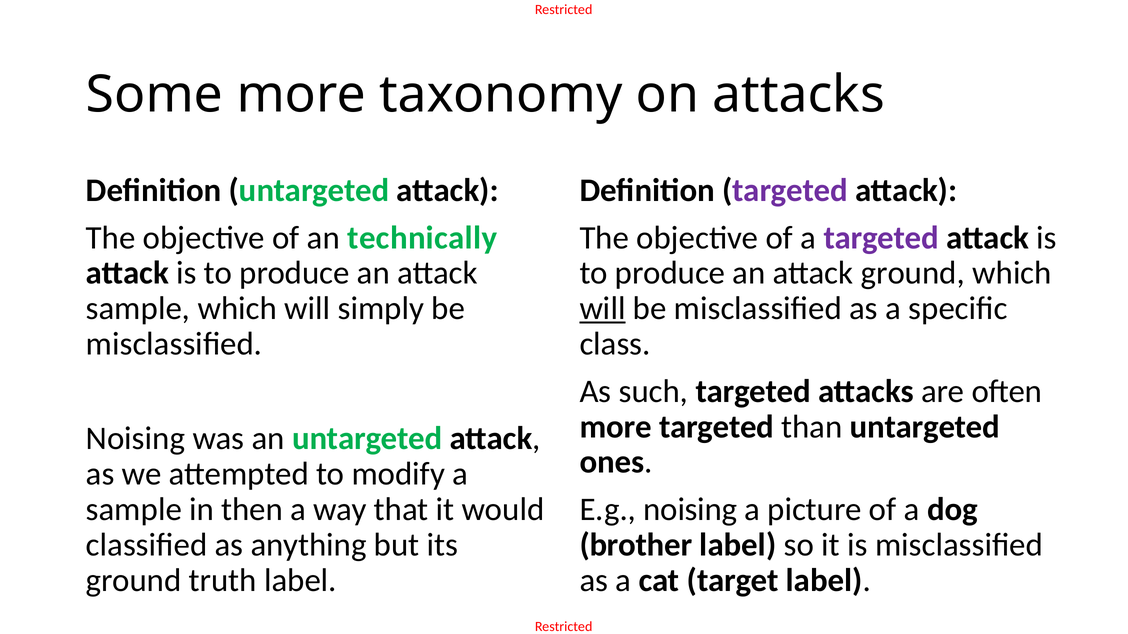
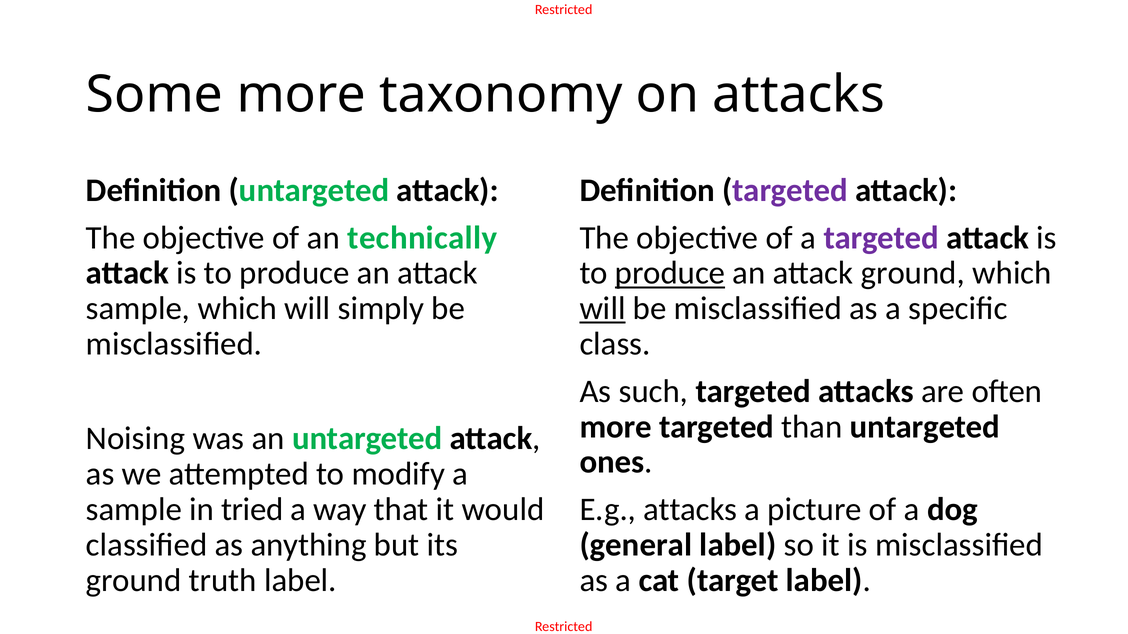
produce underline: none -> present (670, 273)
then: then -> tried (252, 510)
E.g noising: noising -> attacks (690, 510)
brother: brother -> general (636, 545)
